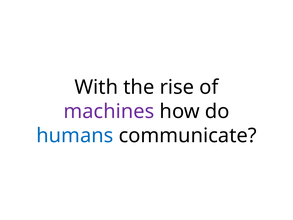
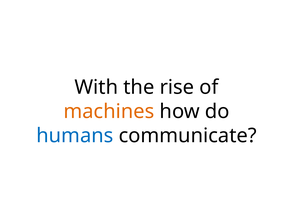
machines colour: purple -> orange (109, 111)
